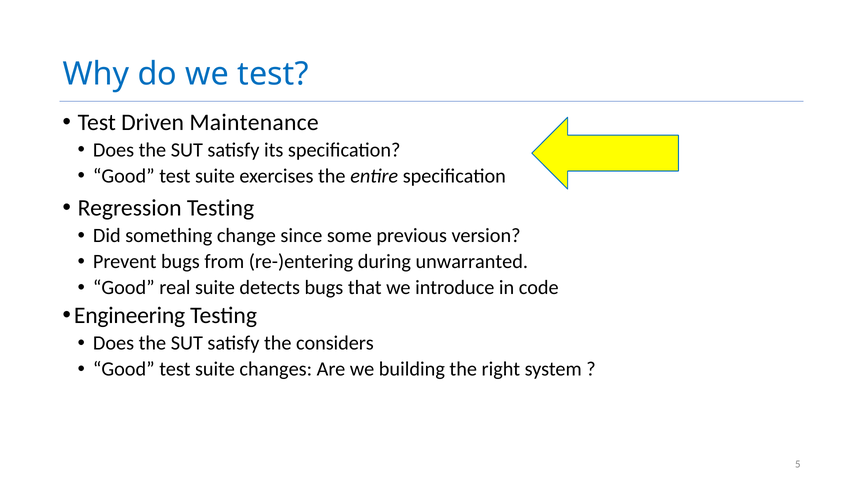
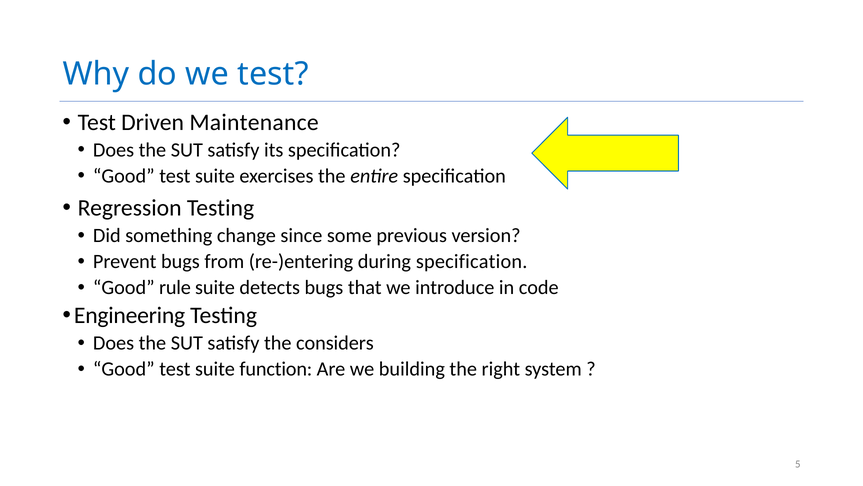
during unwarranted: unwarranted -> specification (472, 261)
real: real -> rule (175, 287)
changes: changes -> function (276, 369)
